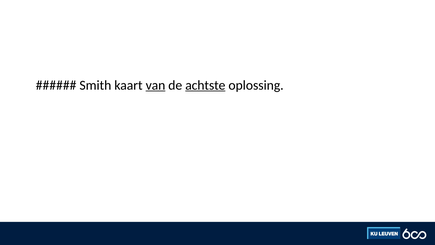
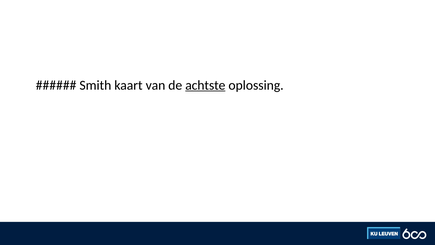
van underline: present -> none (155, 85)
